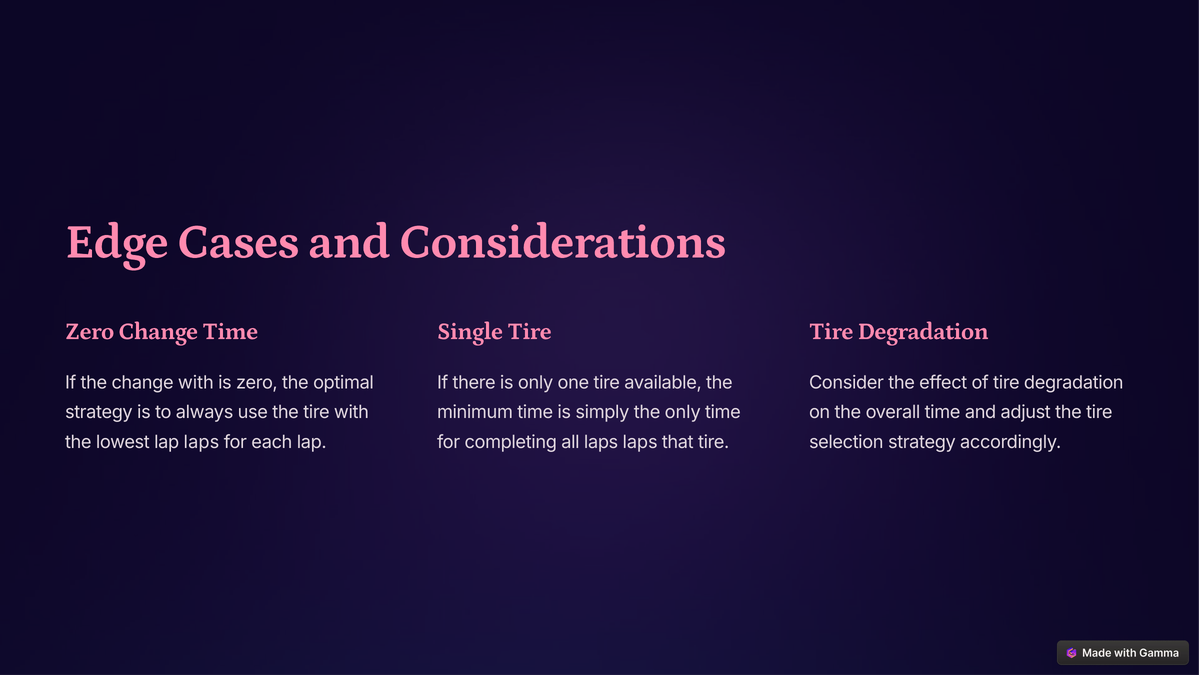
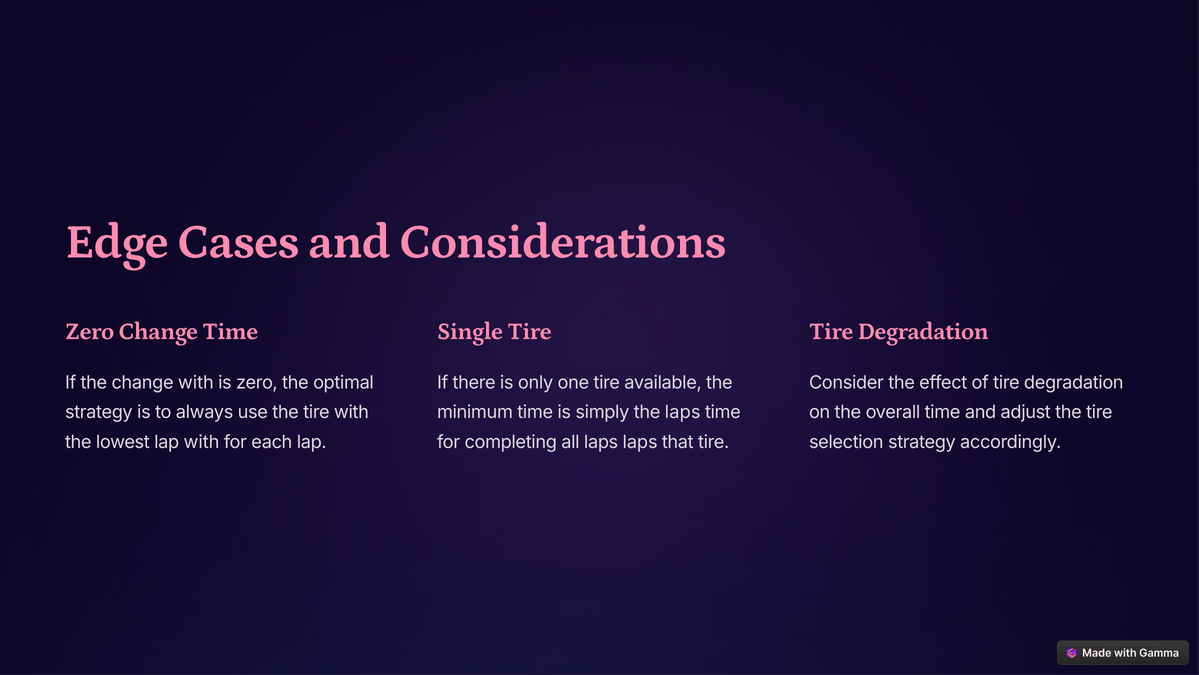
the only: only -> laps (683, 412)
lap laps: laps -> with (202, 442)
